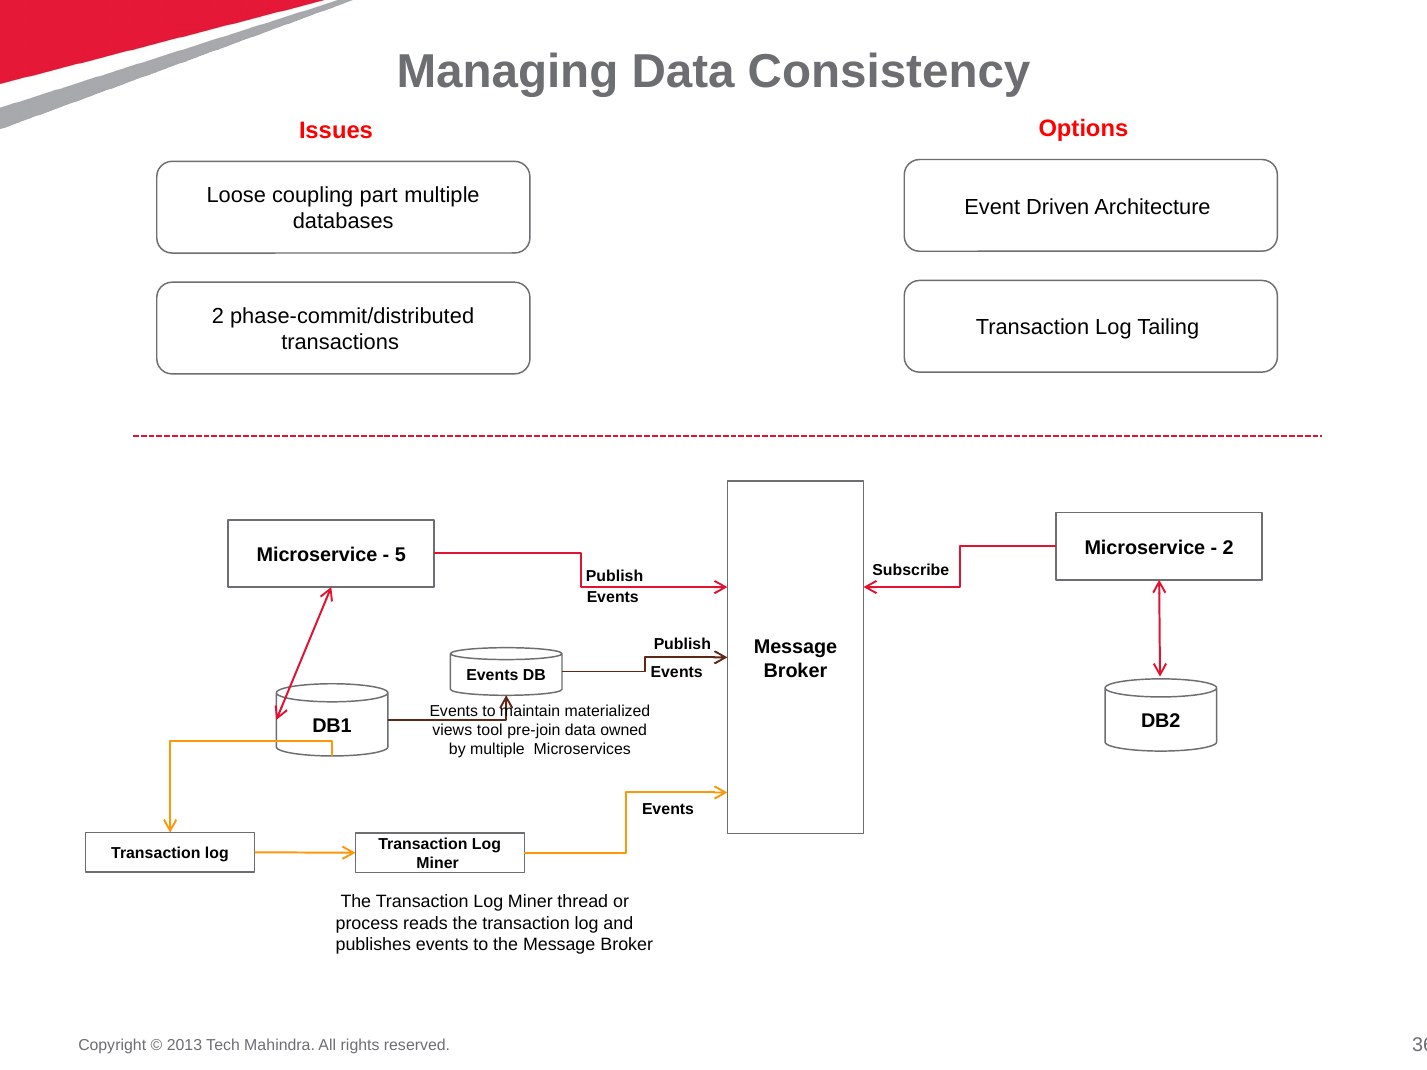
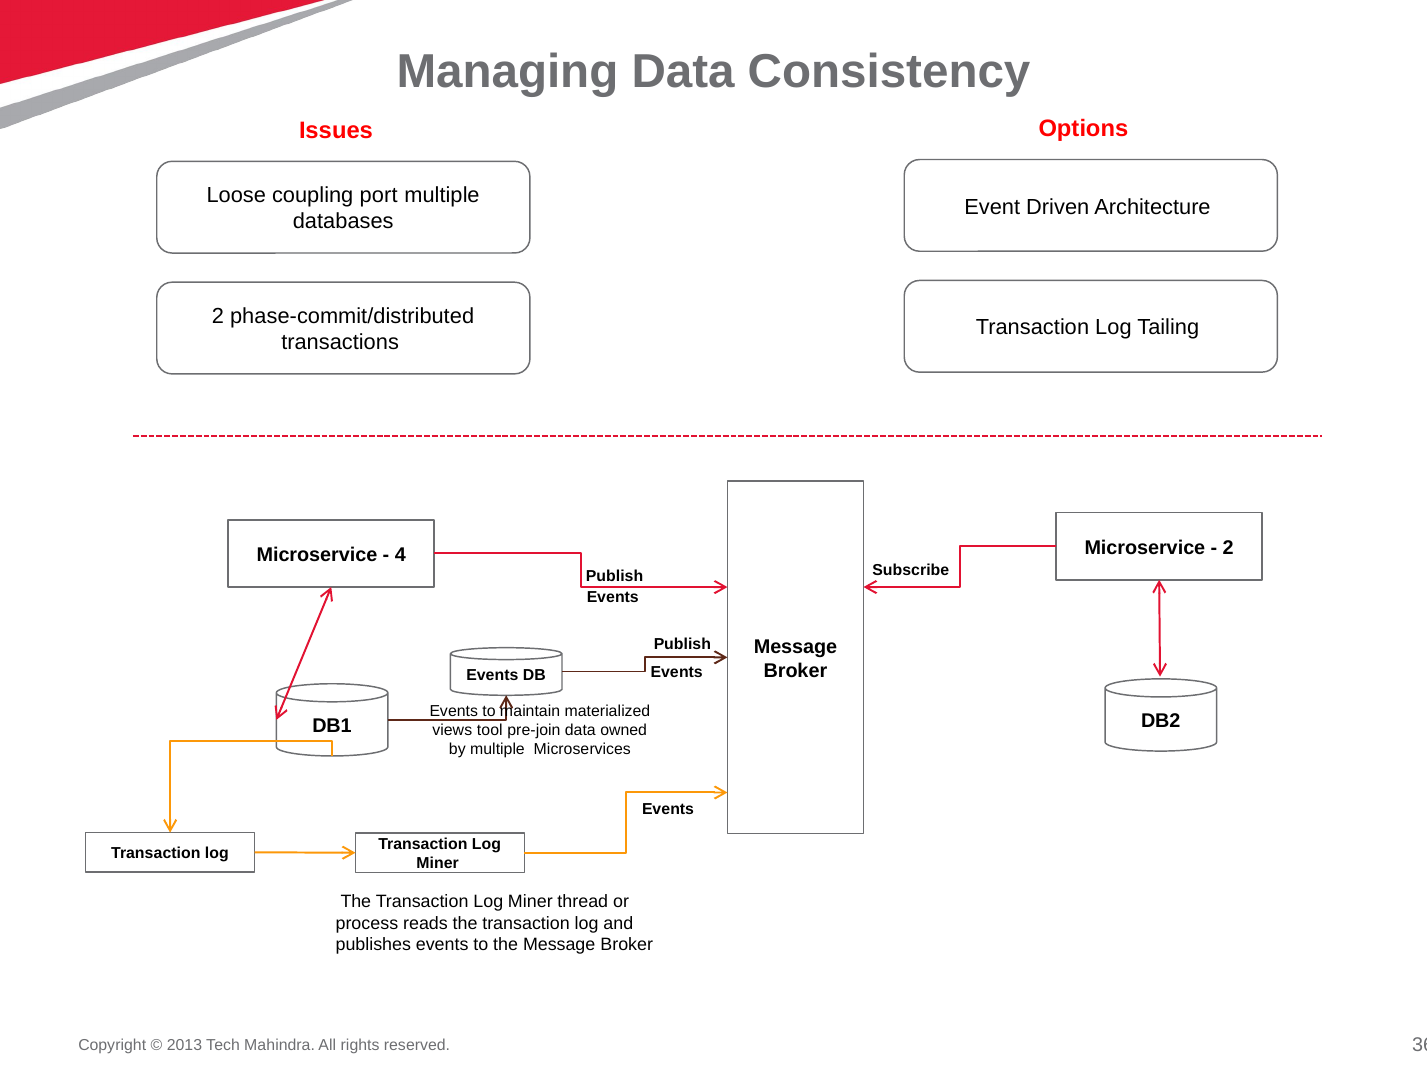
part: part -> port (379, 196)
5: 5 -> 4 (400, 555)
